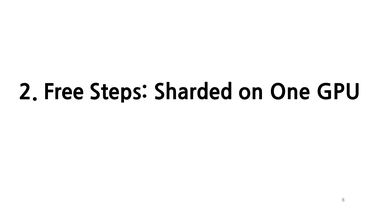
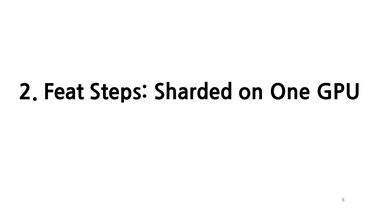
Free: Free -> Feat (64, 92)
